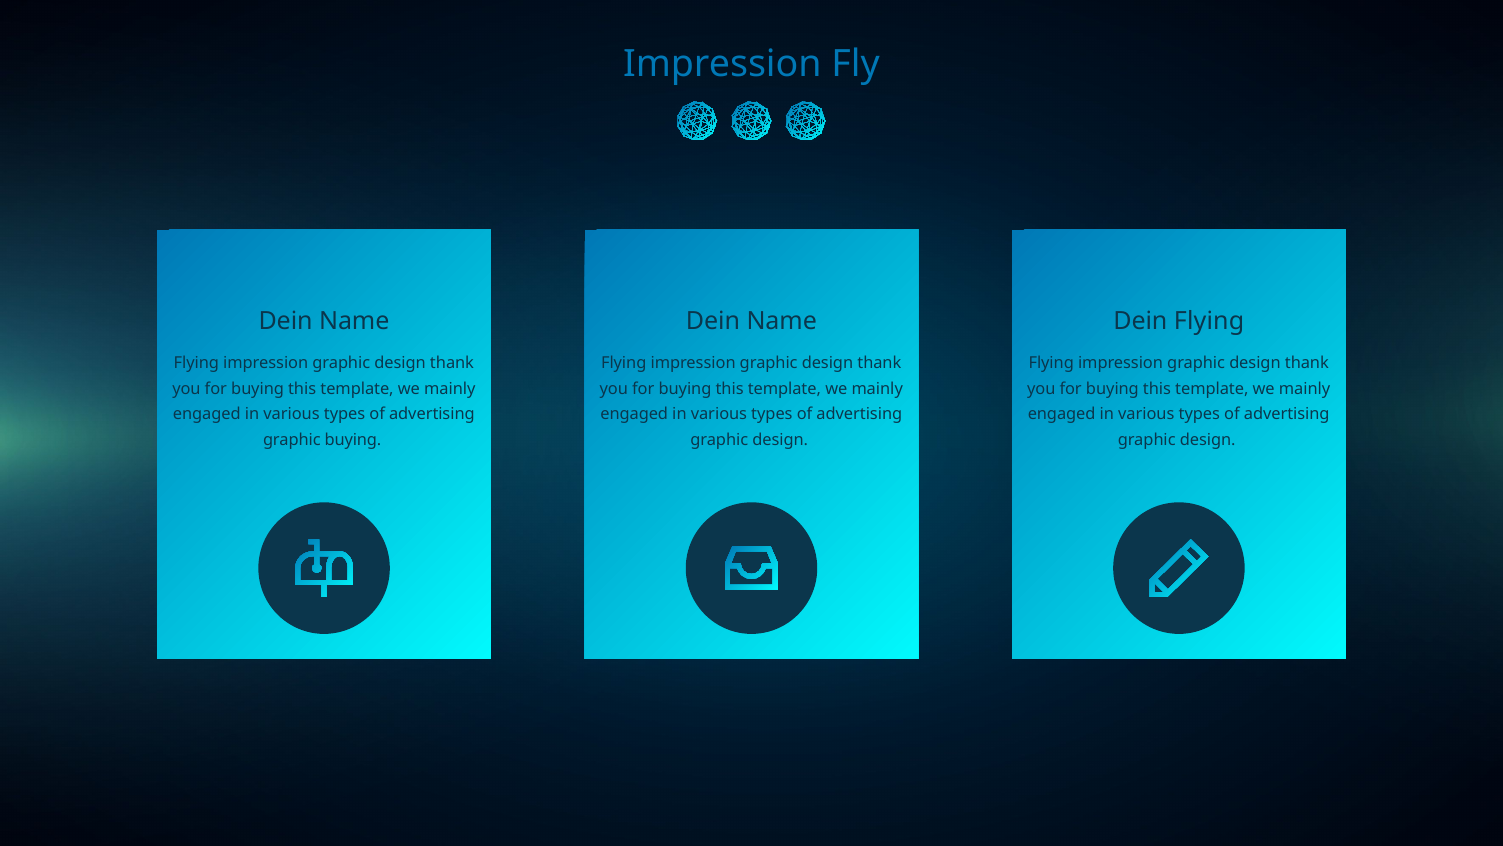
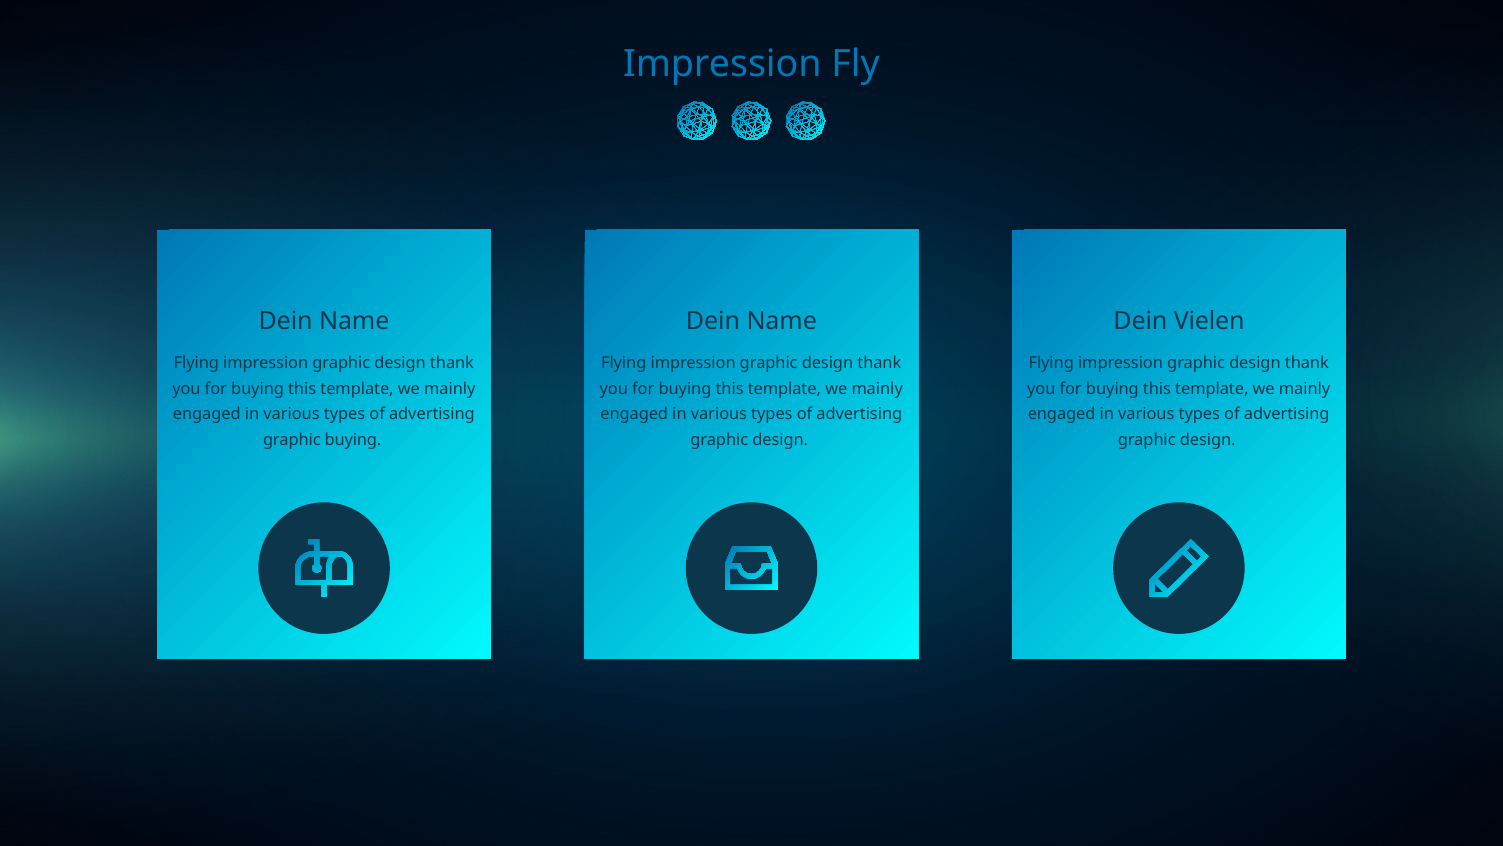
Dein Flying: Flying -> Vielen (1209, 321)
